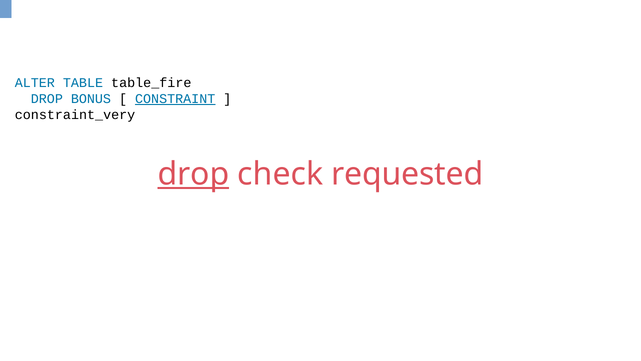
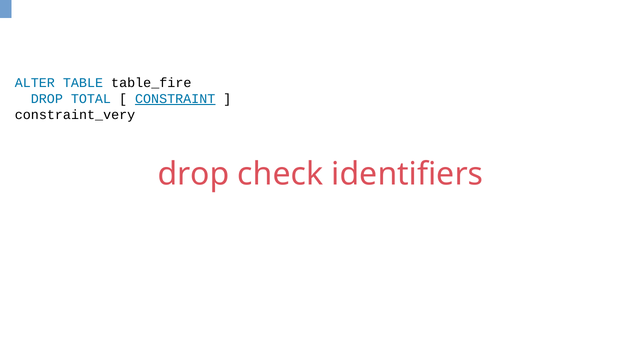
BONUS: BONUS -> TOTAL (91, 99)
drop underline: present -> none (193, 174)
requested: requested -> identifiers (407, 174)
